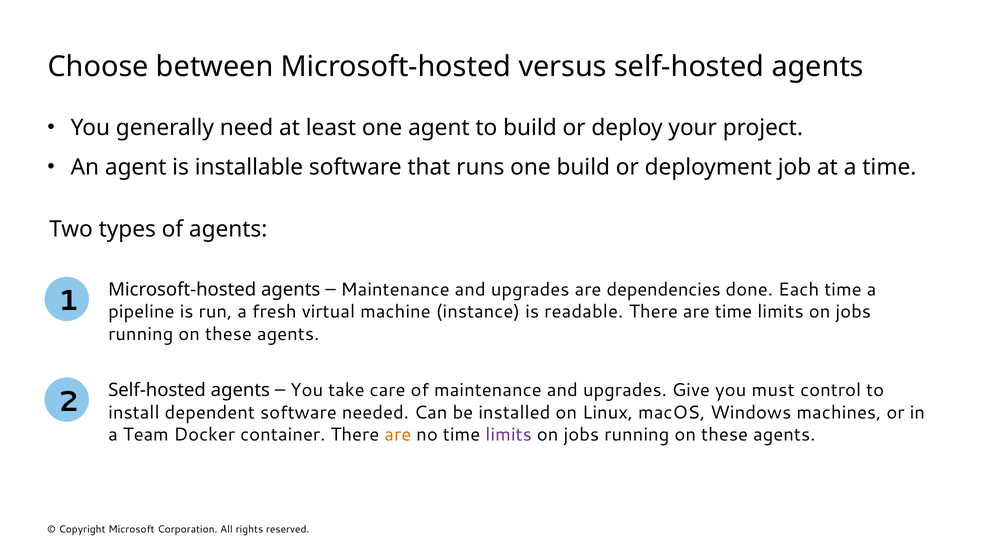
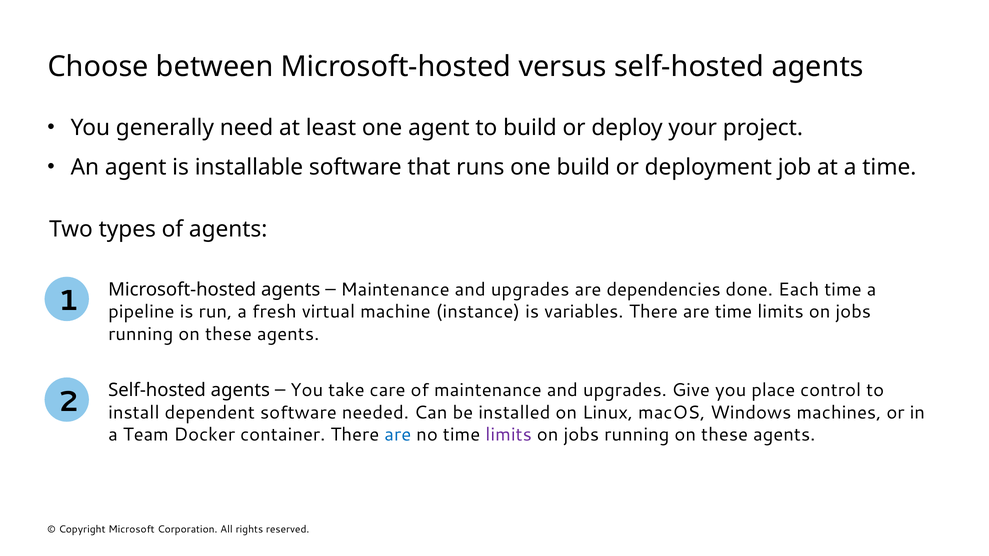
readable: readable -> variables (584, 312)
must: must -> place (773, 390)
are colour: orange -> blue (398, 435)
